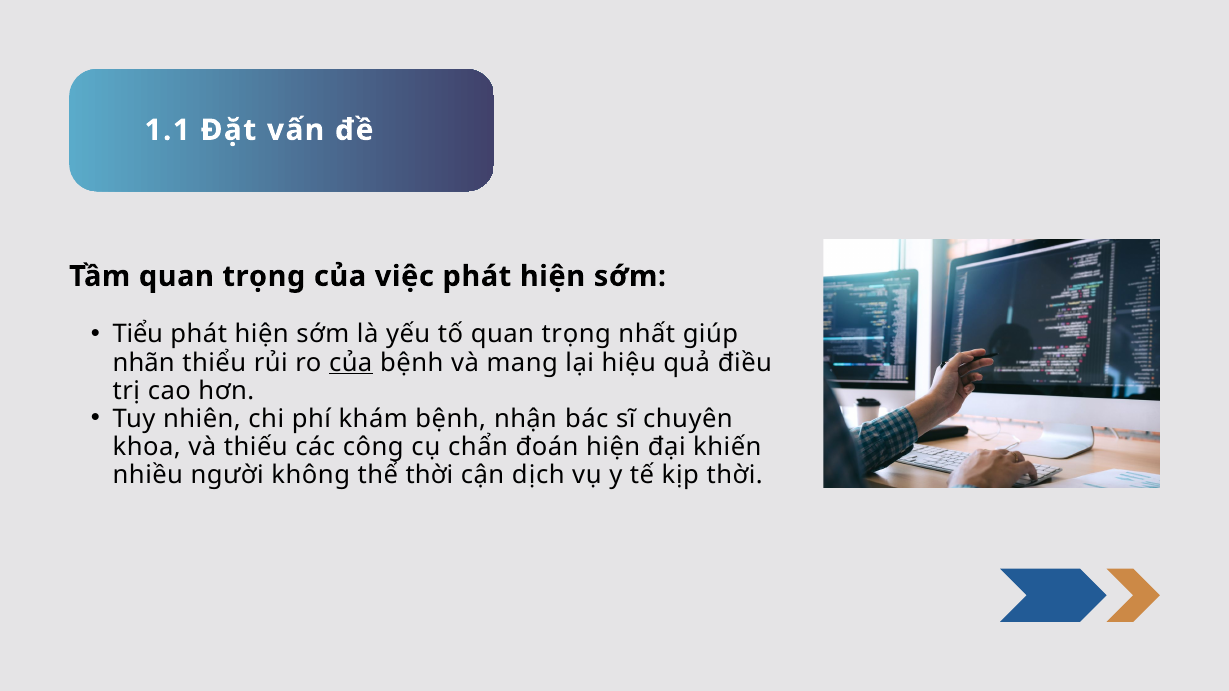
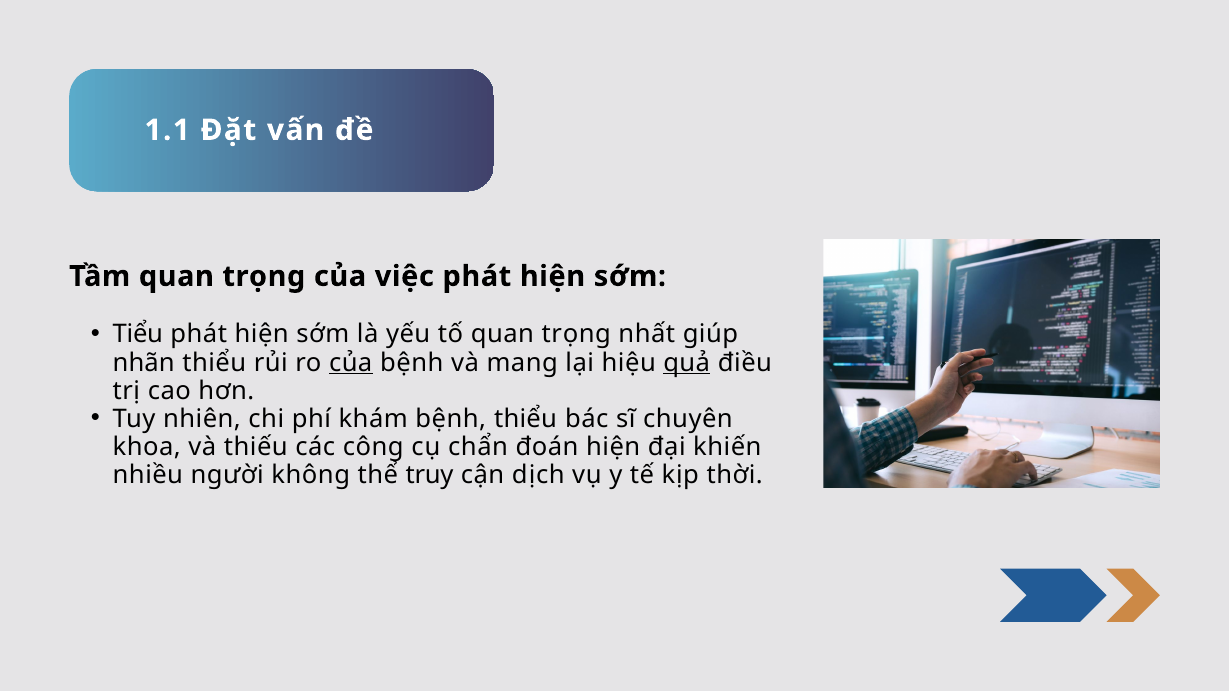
quả underline: none -> present (687, 363)
bệnh nhận: nhận -> thiểu (525, 419)
thể thời: thời -> truy (430, 475)
